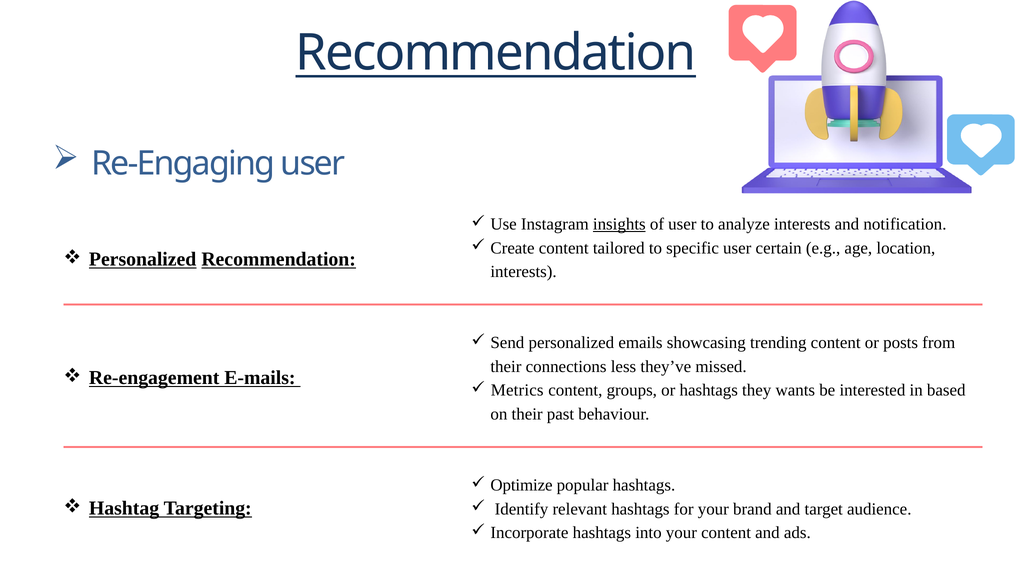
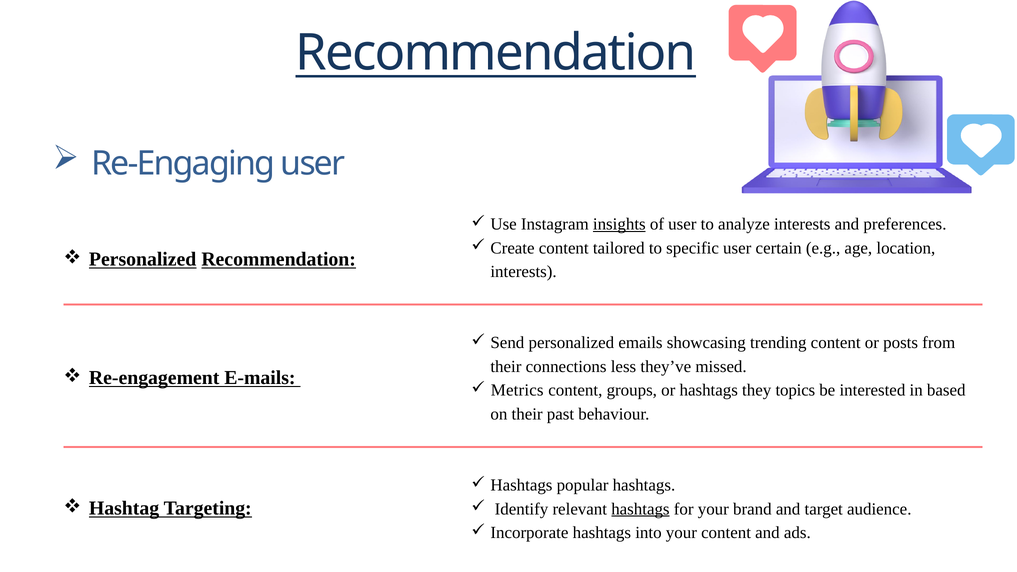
notification: notification -> preferences (905, 224)
wants: wants -> topics (795, 390)
Optimize: Optimize -> Hashtags (521, 485)
hashtags underline: none -> present (640, 509)
